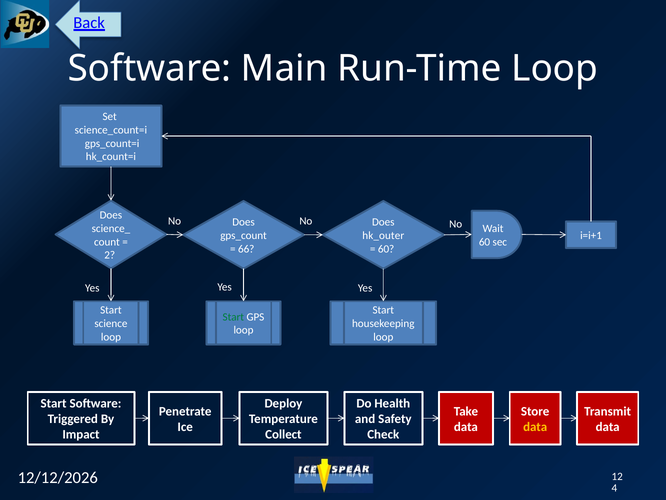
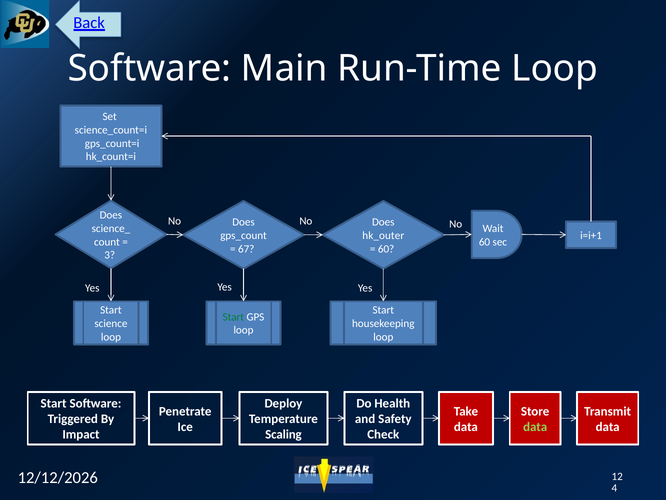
66: 66 -> 67 (246, 249)
2: 2 -> 3 (110, 255)
data colour: yellow -> light green (535, 426)
Collect: Collect -> Scaling (283, 434)
